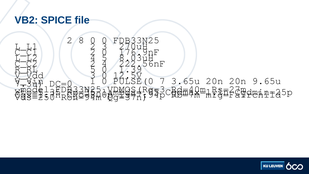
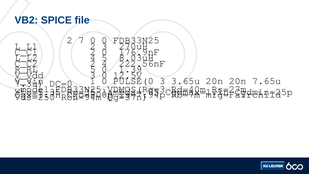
8: 8 -> 7 (81, 40)
7: 7 -> 3 (162, 81)
9.65u: 9.65u -> 7.65u (267, 81)
